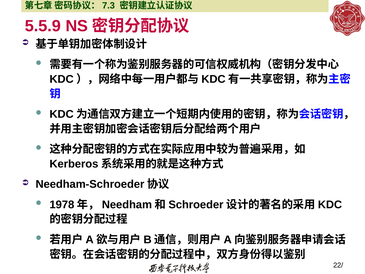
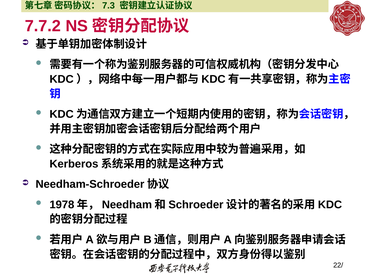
5.5.9: 5.5.9 -> 7.7.2 (43, 26)
